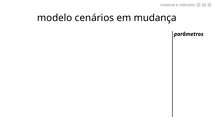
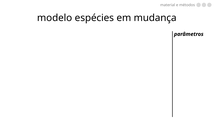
cenários: cenários -> espécies (94, 18)
